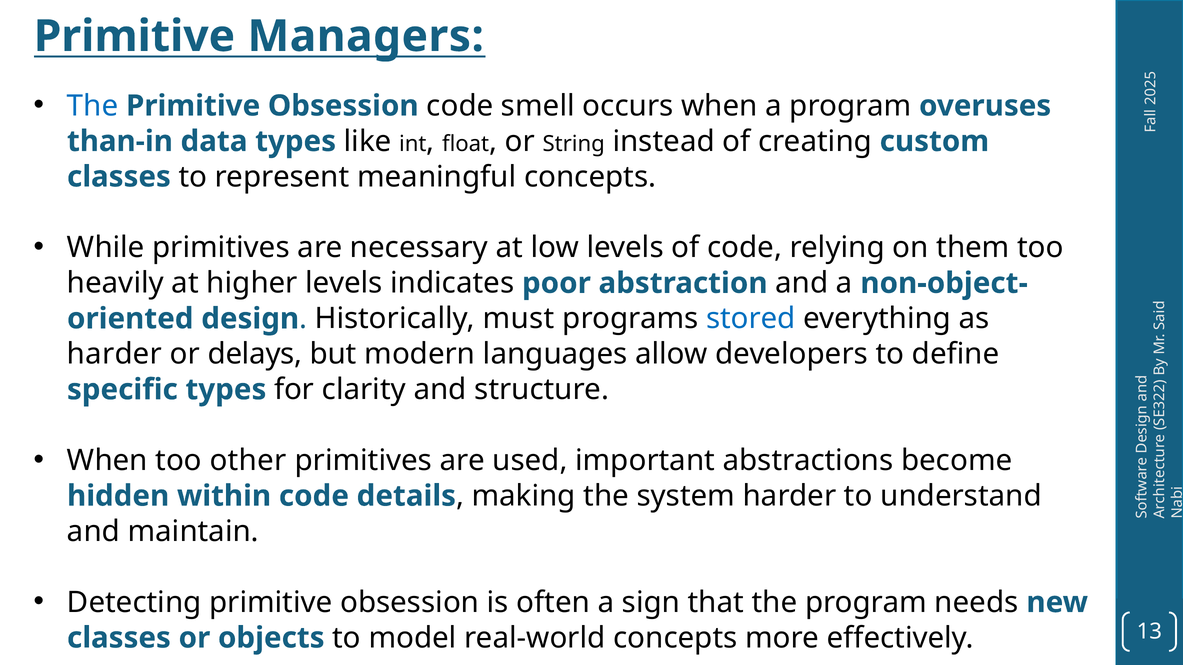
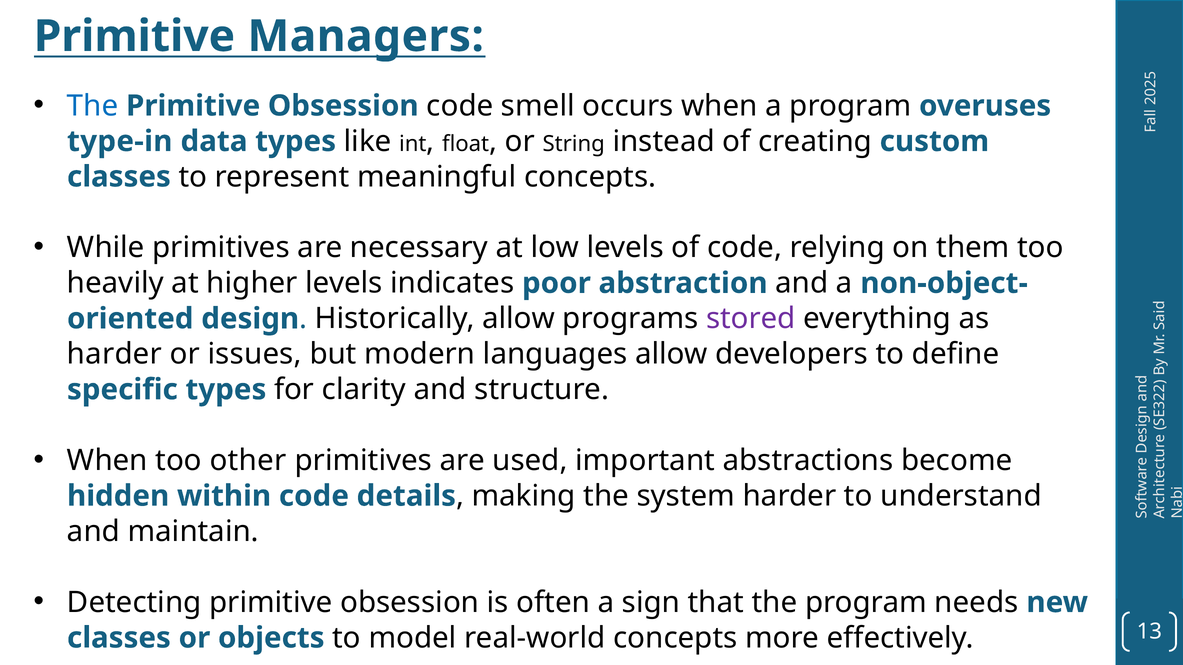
than-in: than-in -> type-in (120, 141)
Historically must: must -> allow (519, 319)
stored colour: blue -> purple (751, 319)
delays: delays -> issues (255, 354)
